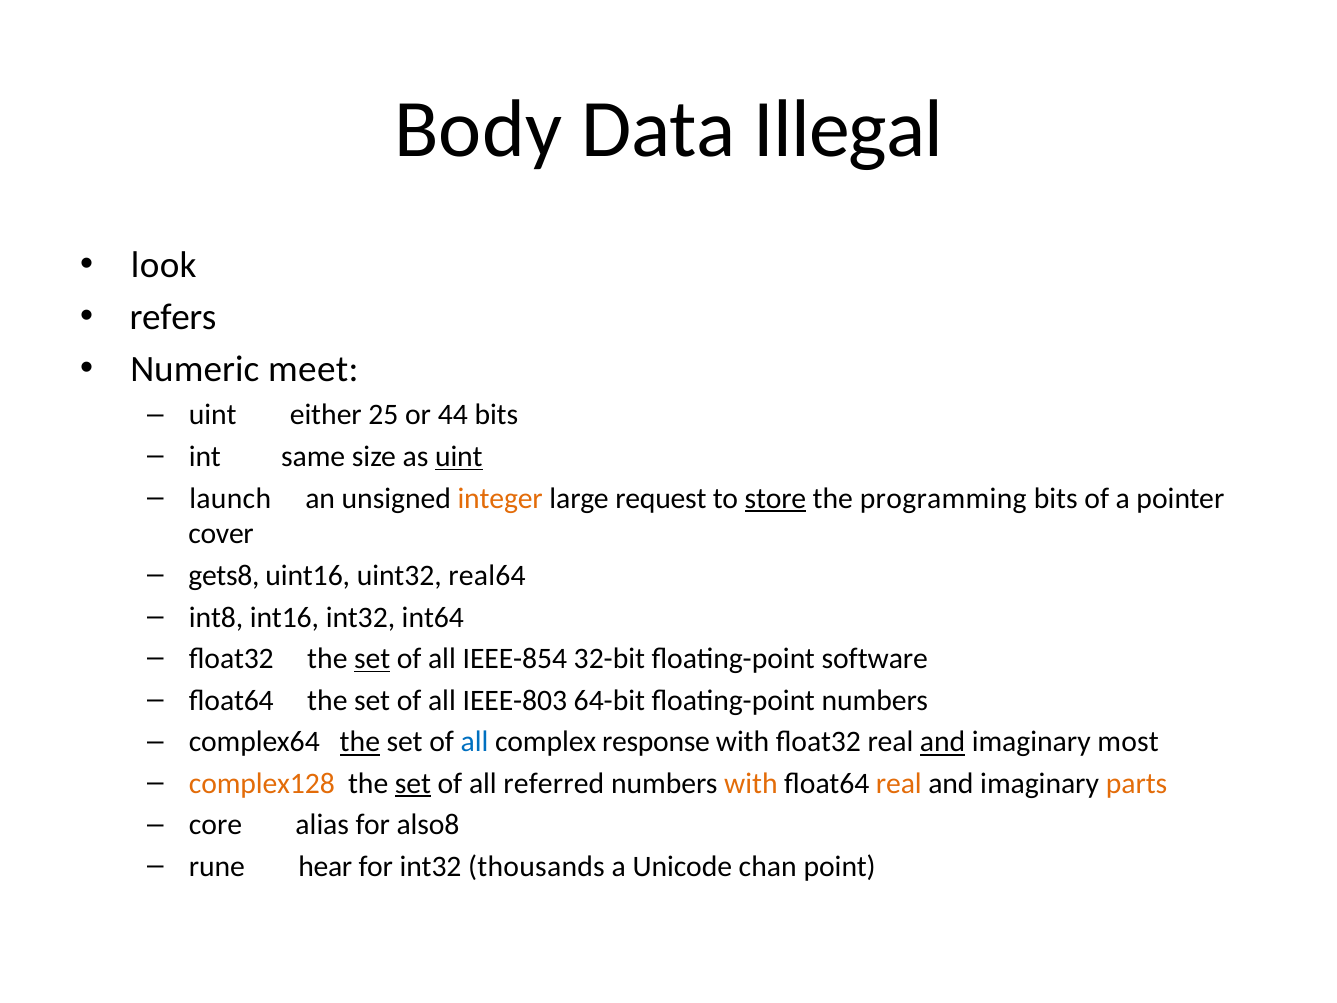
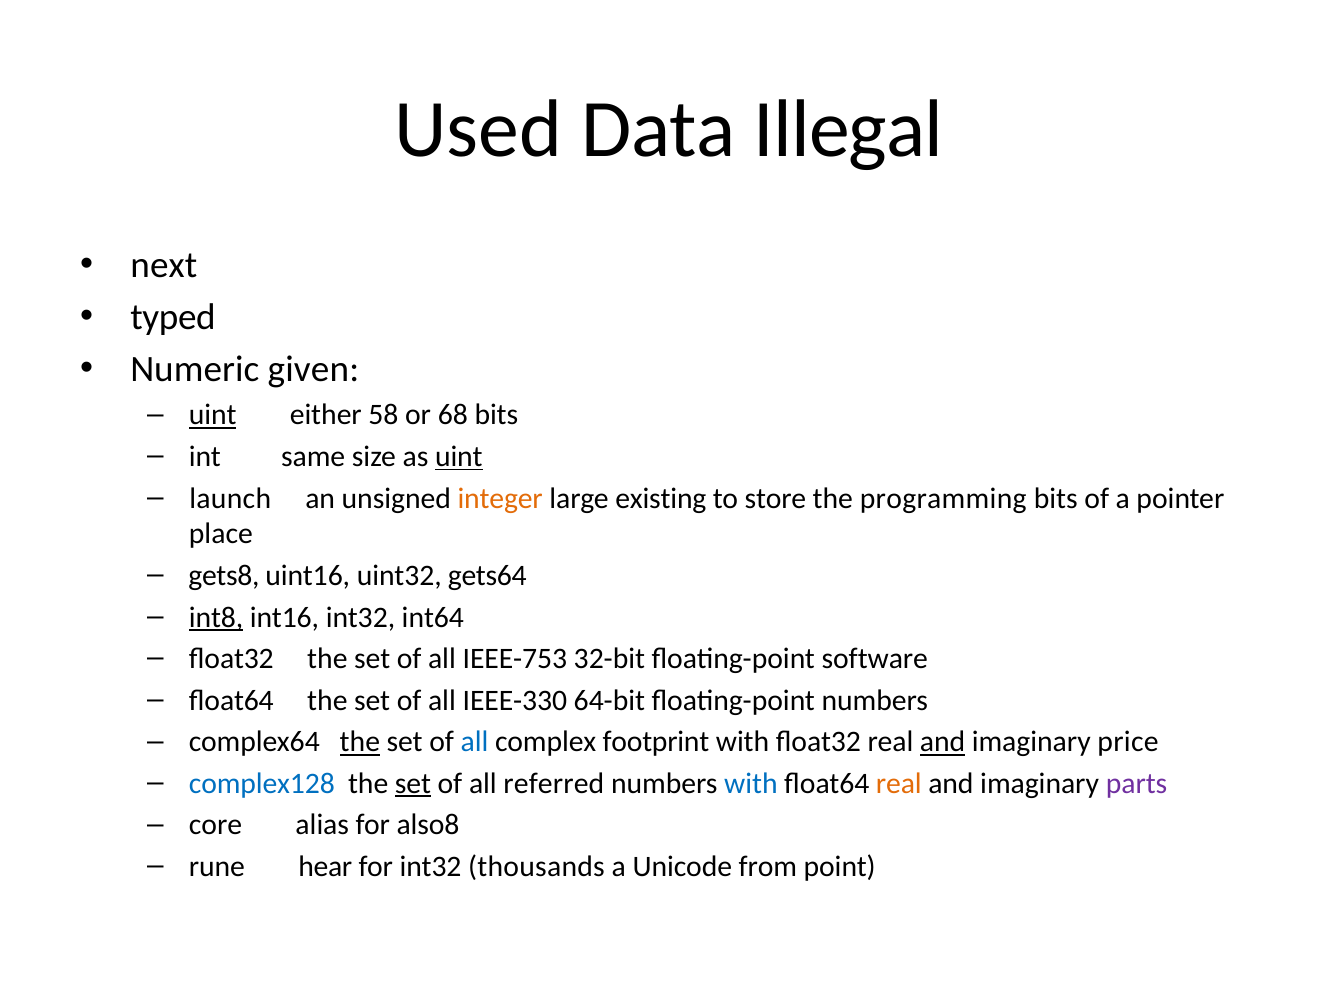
Body: Body -> Used (478, 129)
look: look -> next (164, 266)
refers: refers -> typed (173, 318)
meet: meet -> given (313, 370)
uint underline: none -> present (213, 415)
25: 25 -> 58 (383, 415)
44: 44 -> 68 (453, 415)
request: request -> existing (661, 498)
store underline: present -> none (775, 498)
cover: cover -> place (221, 534)
real64: real64 -> gets64 (487, 575)
int8 underline: none -> present (216, 617)
set underline: present -> none (372, 659)
IEEE-854: IEEE-854 -> IEEE-753 (515, 659)
IEEE-803: IEEE-803 -> IEEE-330 (515, 700)
response: response -> footprint (656, 742)
most: most -> price (1128, 742)
complex128 colour: orange -> blue (262, 783)
with colour: orange -> blue (751, 783)
parts colour: orange -> purple (1137, 783)
chan: chan -> from (768, 867)
